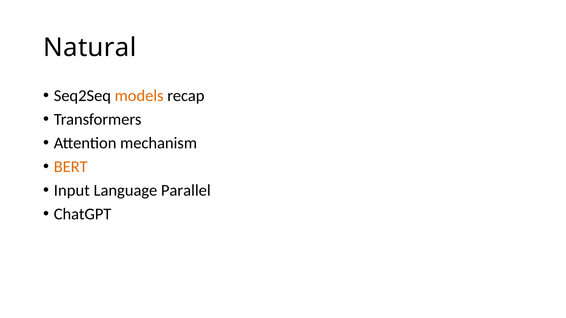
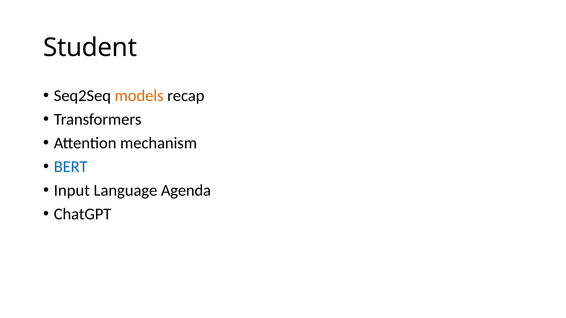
Natural: Natural -> Student (90, 48)
BERT colour: orange -> blue (71, 167)
Parallel: Parallel -> Agenda (186, 191)
